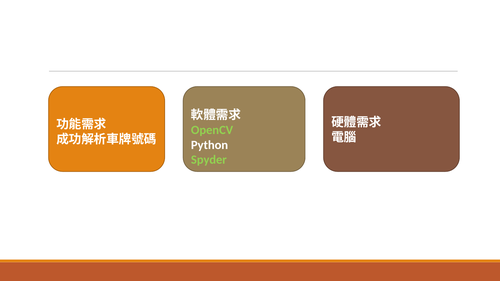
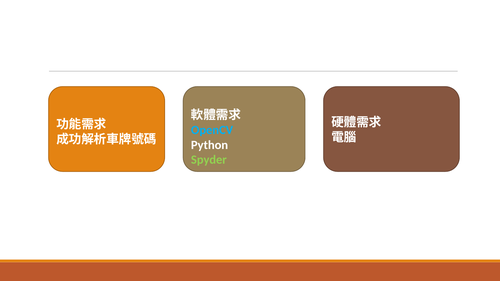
OpenCV colour: light green -> light blue (212, 130)
